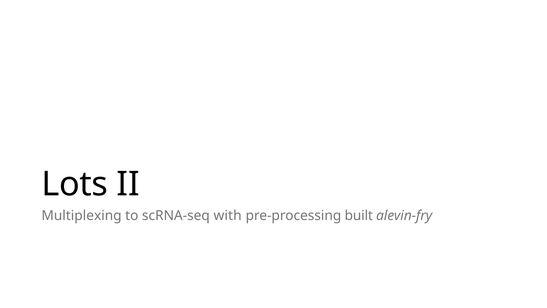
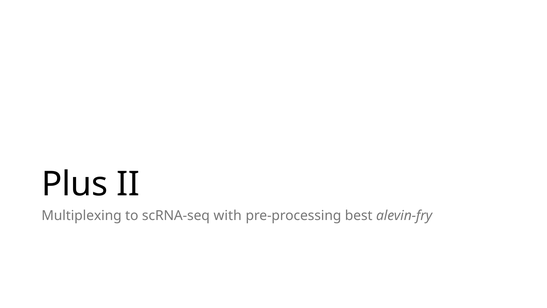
Lots: Lots -> Plus (75, 184)
built: built -> best (359, 215)
